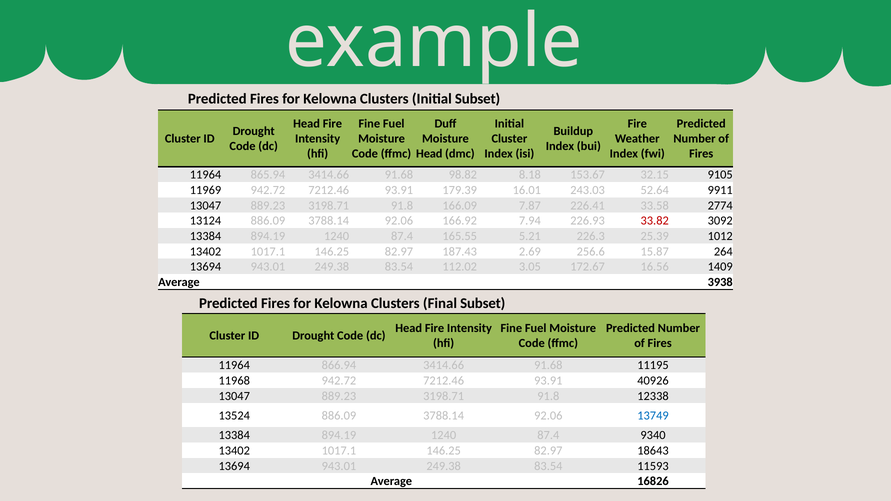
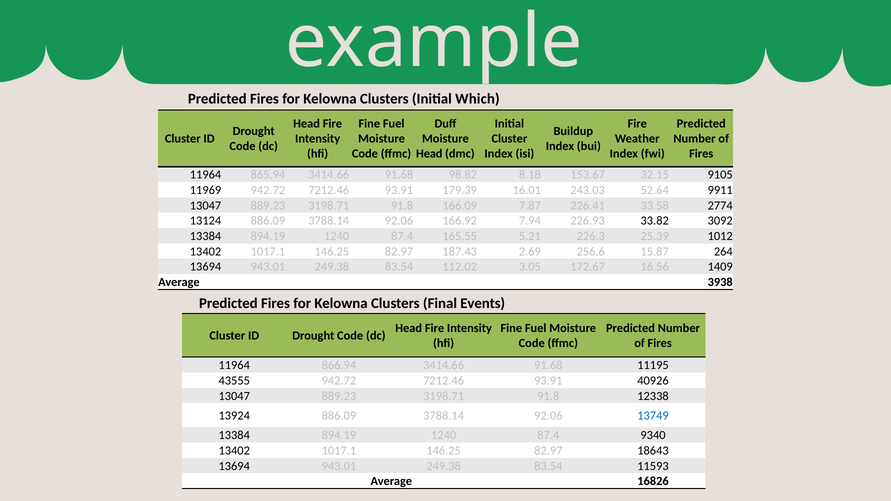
Initial Subset: Subset -> Which (477, 99)
33.82 colour: red -> black (655, 221)
Final Subset: Subset -> Events (483, 303)
11968: 11968 -> 43555 (234, 381)
13524: 13524 -> 13924 (234, 416)
